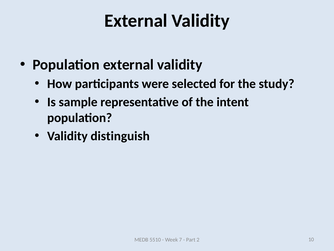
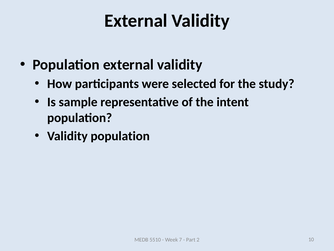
Validity distinguish: distinguish -> population (120, 136)
